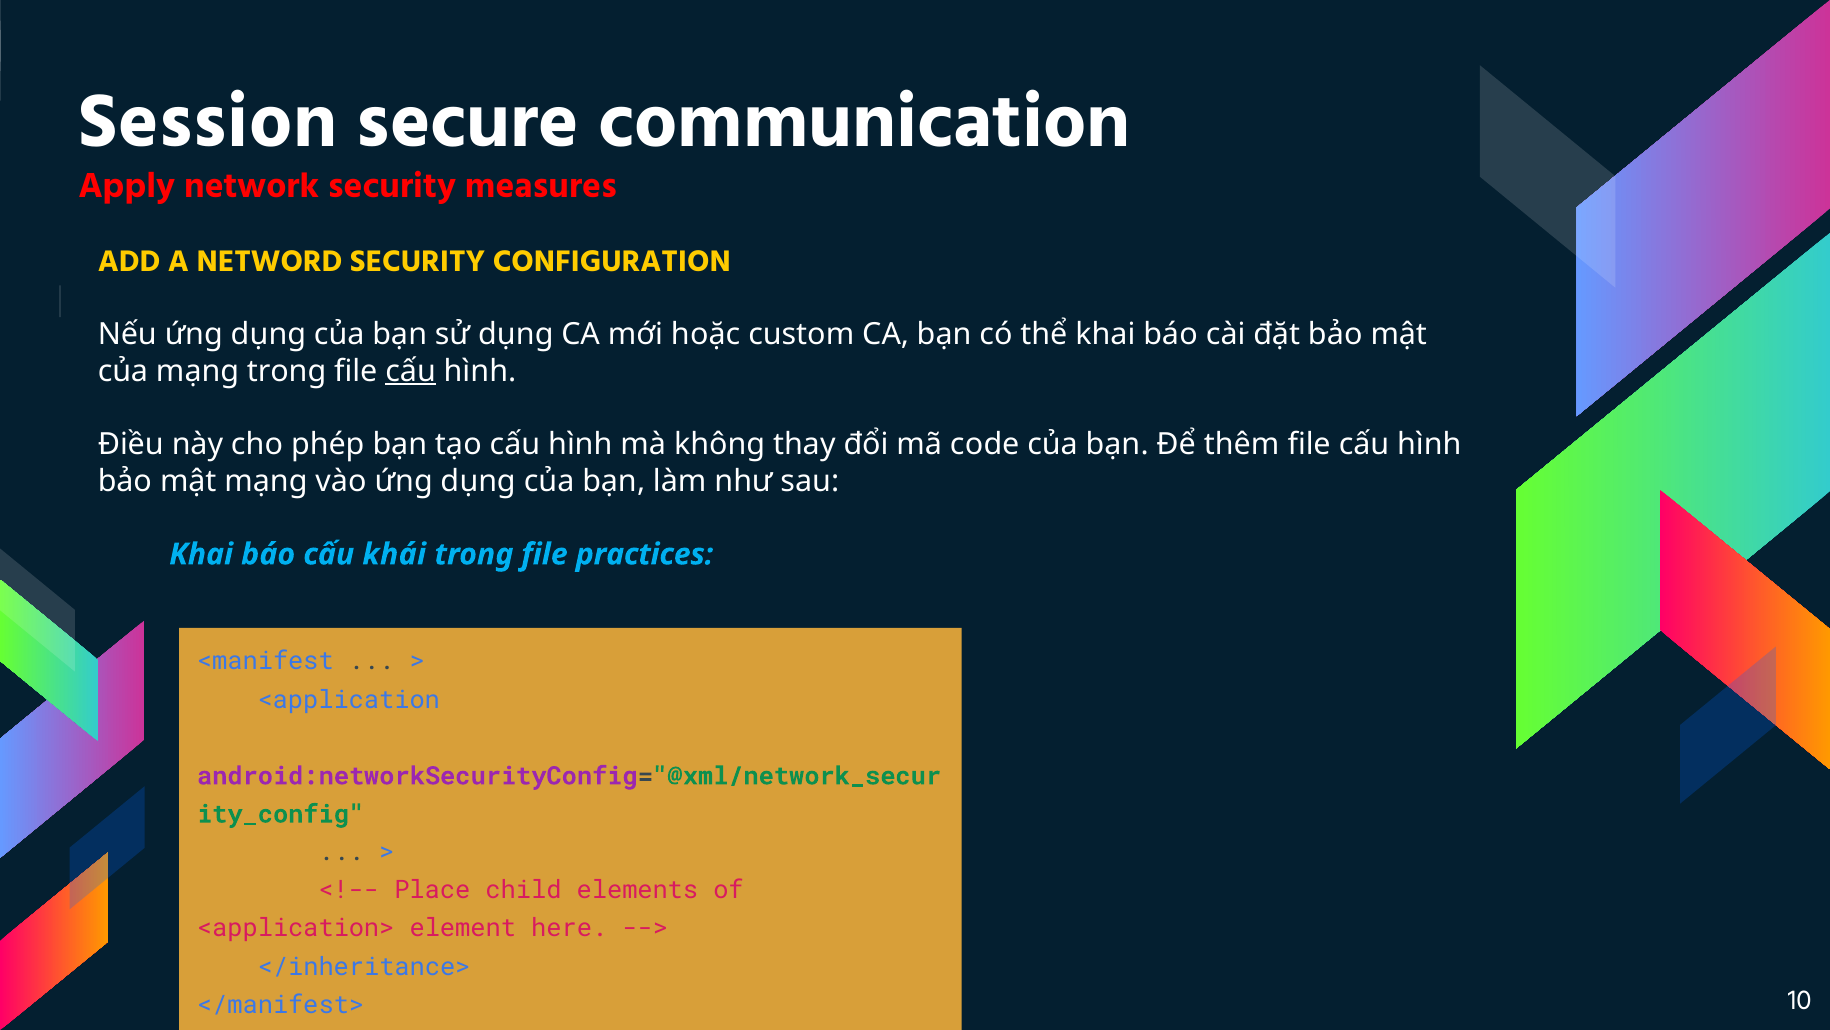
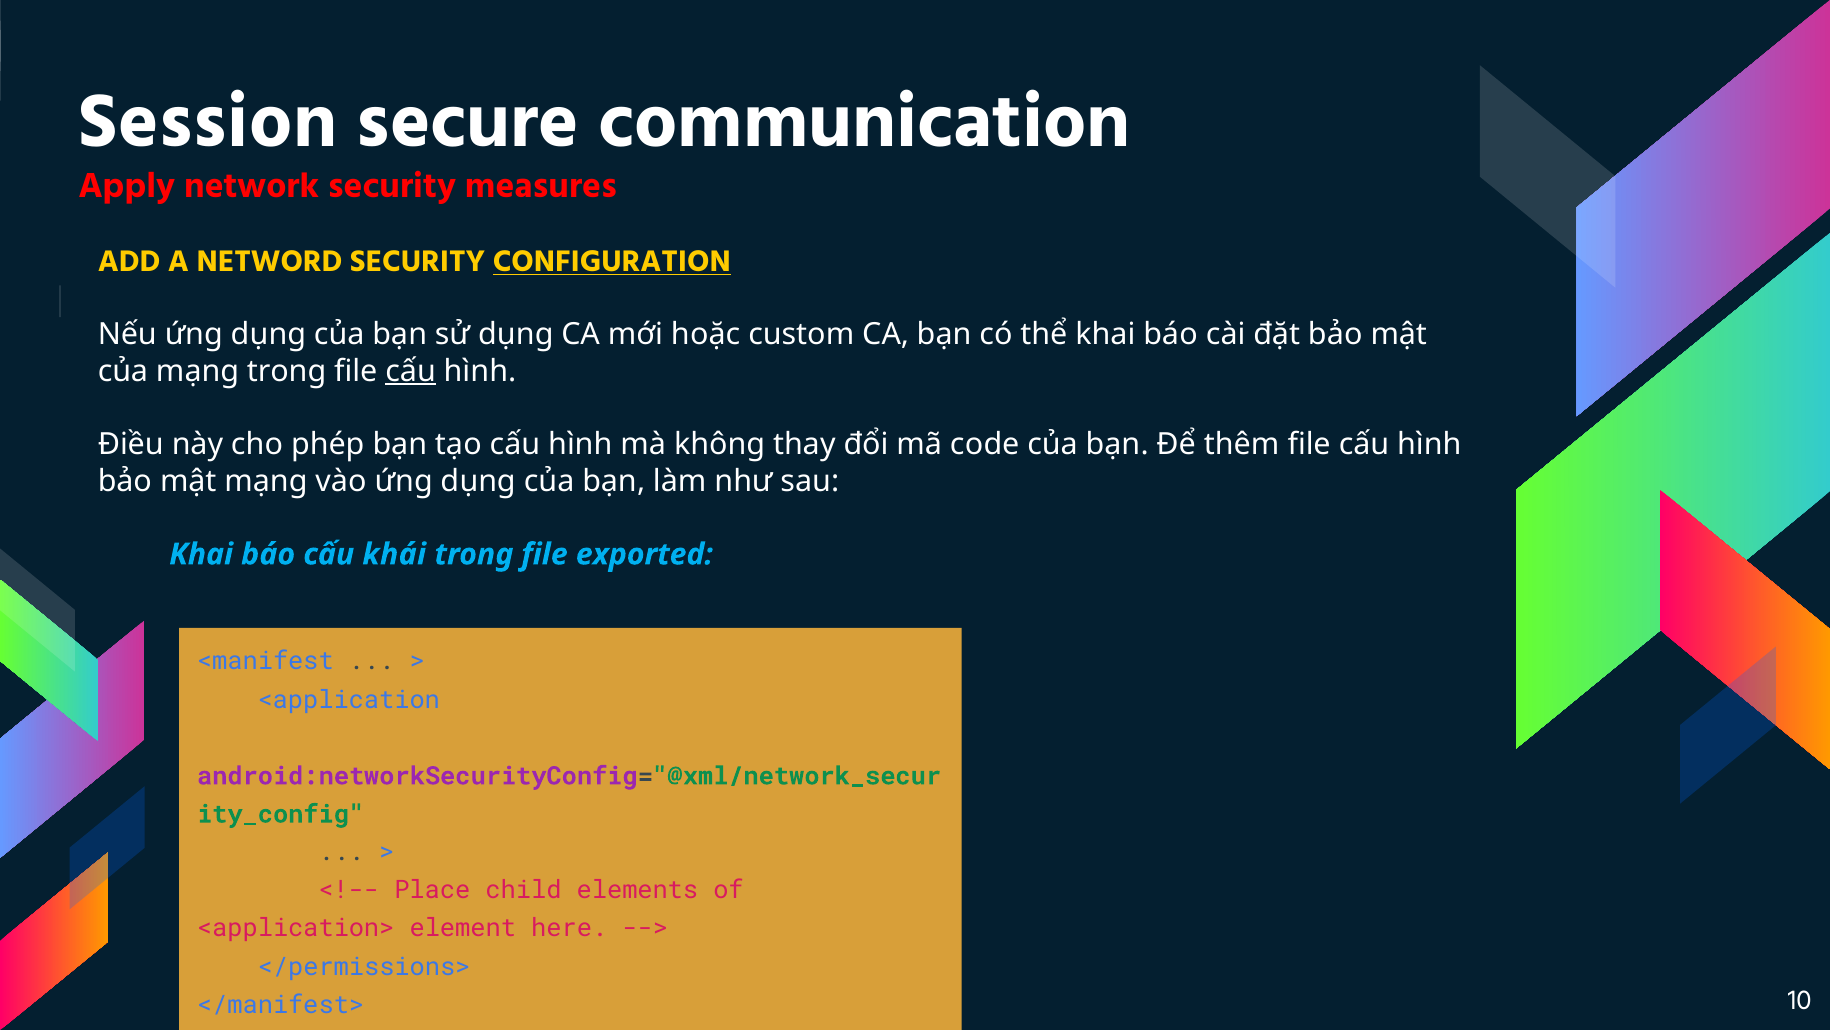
CONFIGURATION underline: none -> present (612, 261)
practices: practices -> exported (644, 554)
</inheritance>: </inheritance> -> </permissions> (364, 966)
